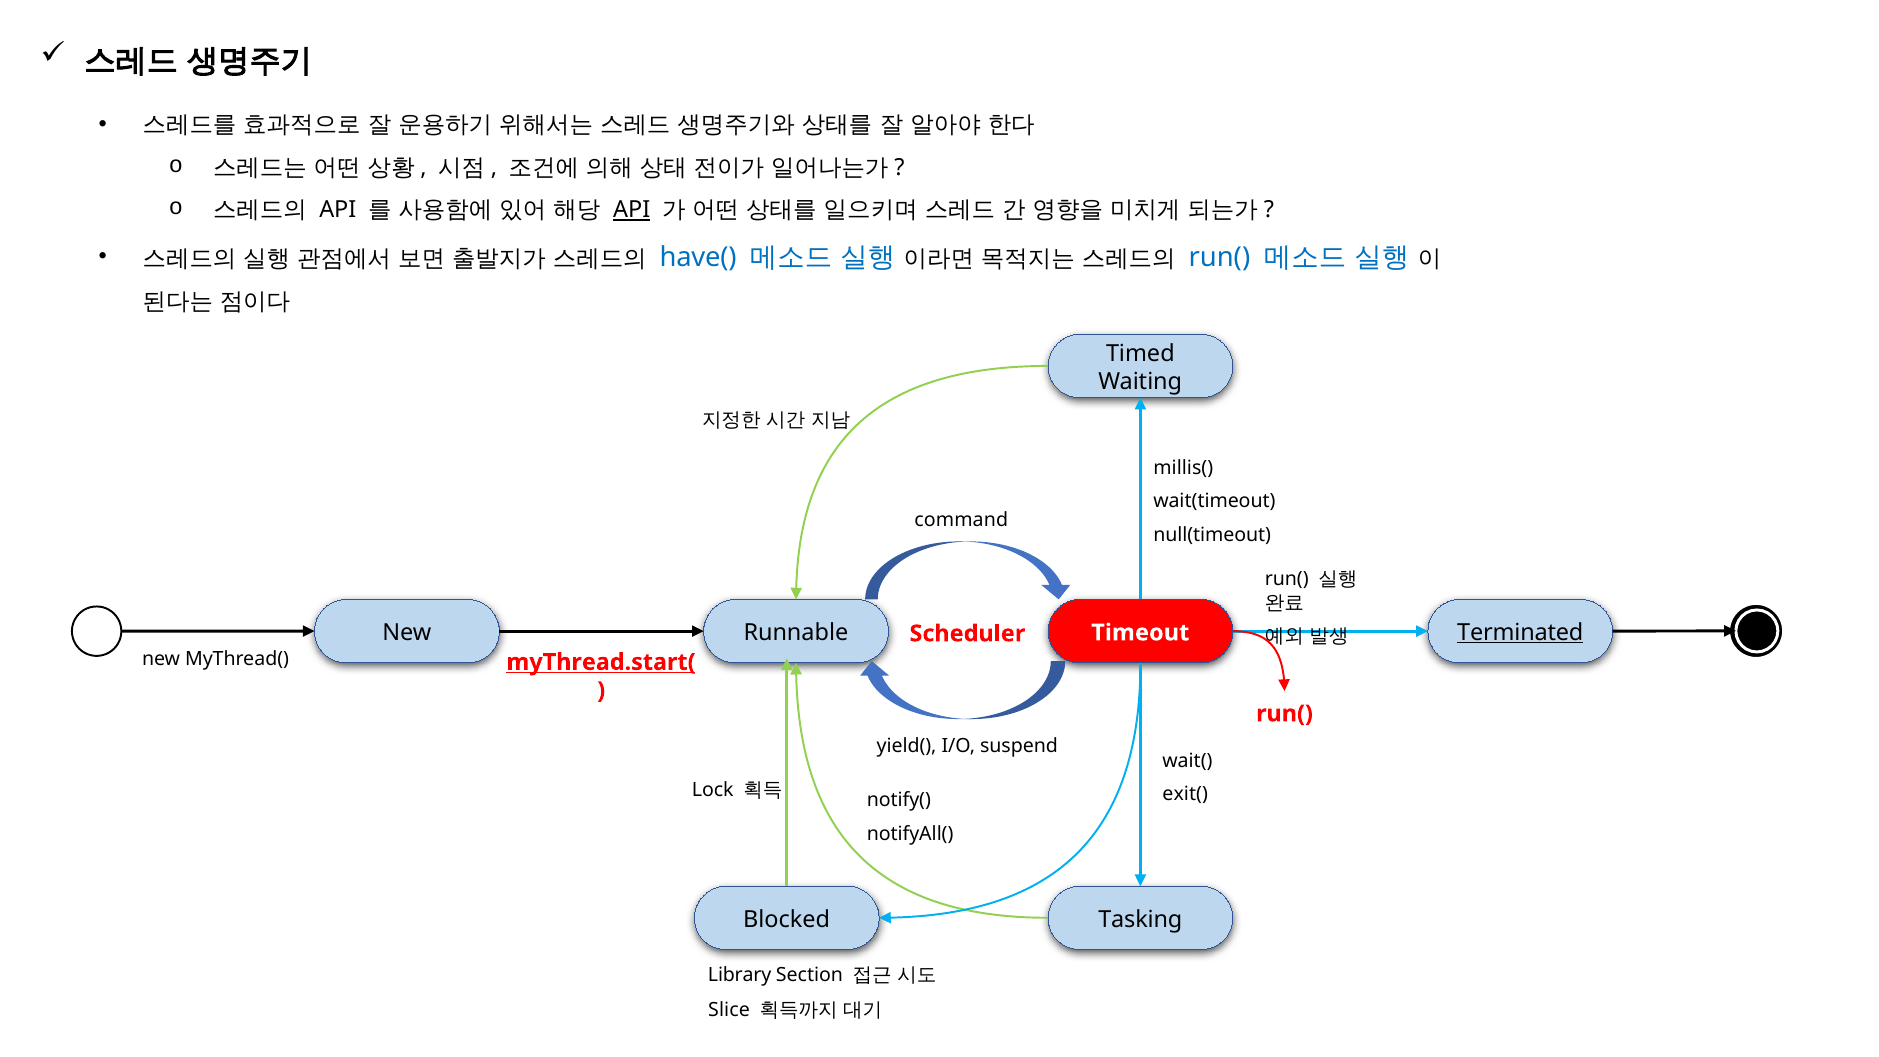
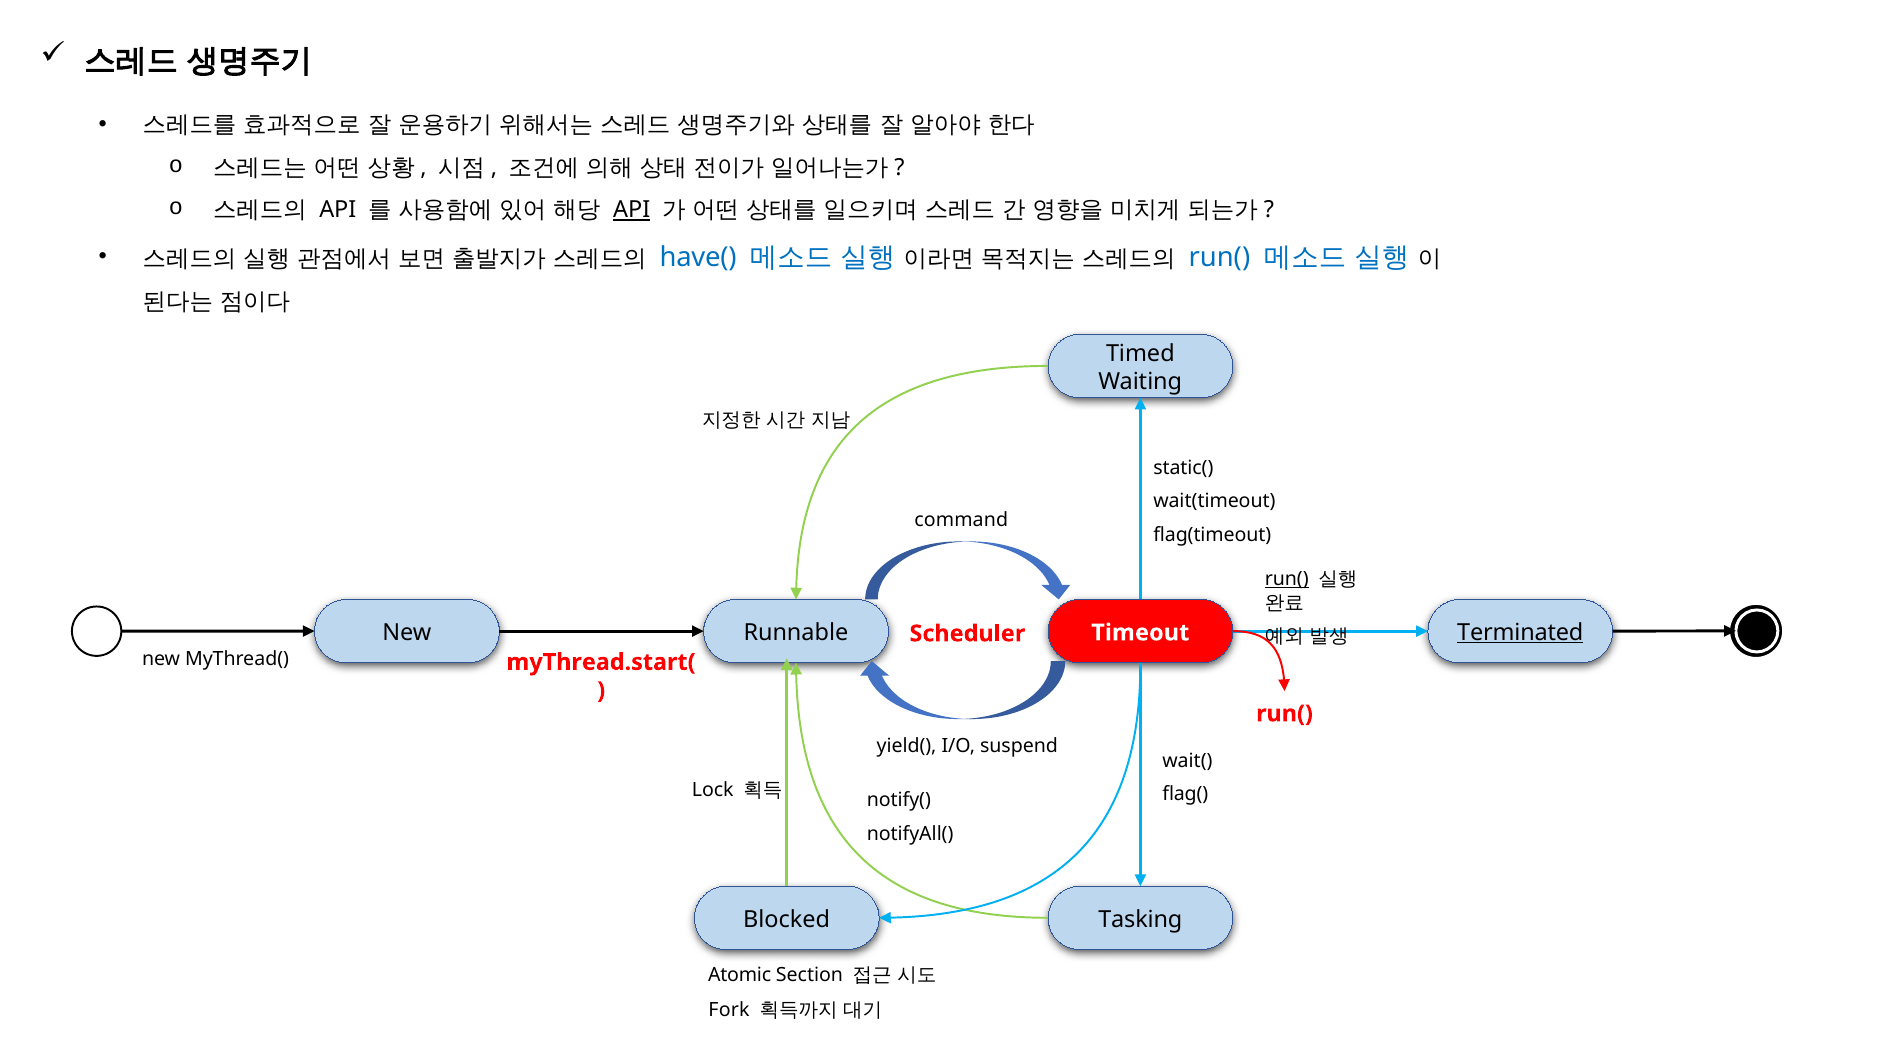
millis(: millis( -> static( (1183, 468)
null(timeout: null(timeout -> flag(timeout (1212, 535)
run( underline: none -> present (1287, 579)
myThread.start( underline: present -> none (601, 662)
exit(: exit( -> flag( (1185, 794)
Library: Library -> Atomic (740, 975)
Slice: Slice -> Fork (729, 1010)
